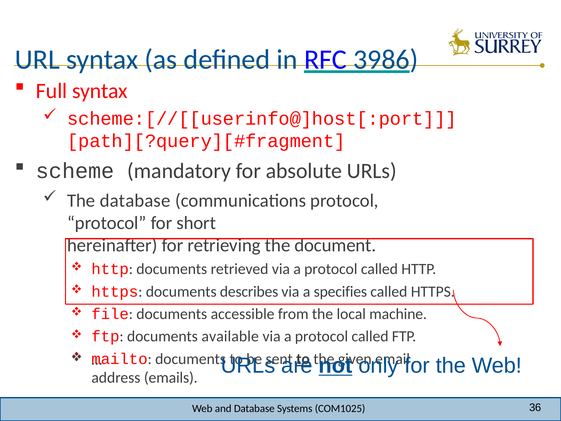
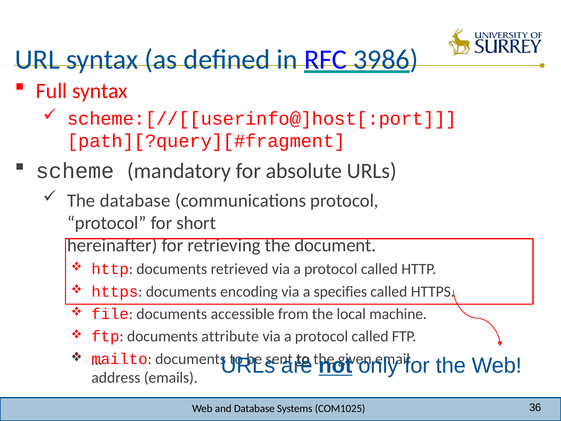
describes: describes -> encoding (249, 291)
available: available -> attribute (230, 336)
